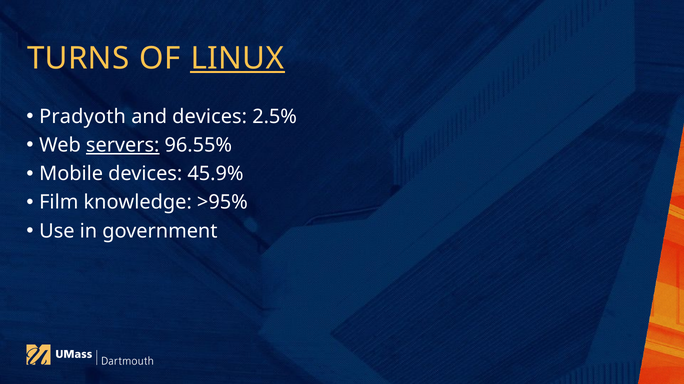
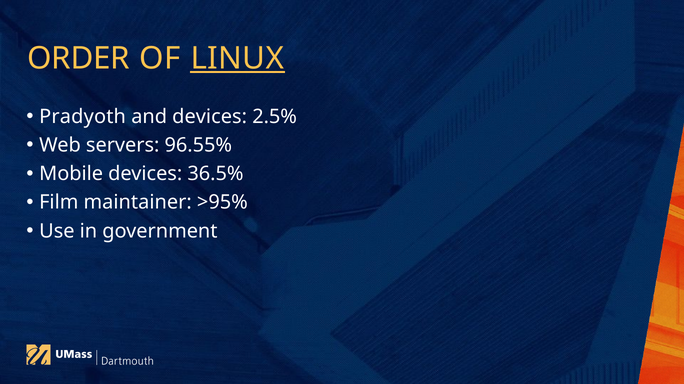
TURNS: TURNS -> ORDER (78, 59)
servers underline: present -> none (123, 145)
45.9%: 45.9% -> 36.5% (215, 174)
knowledge: knowledge -> maintainer (138, 203)
